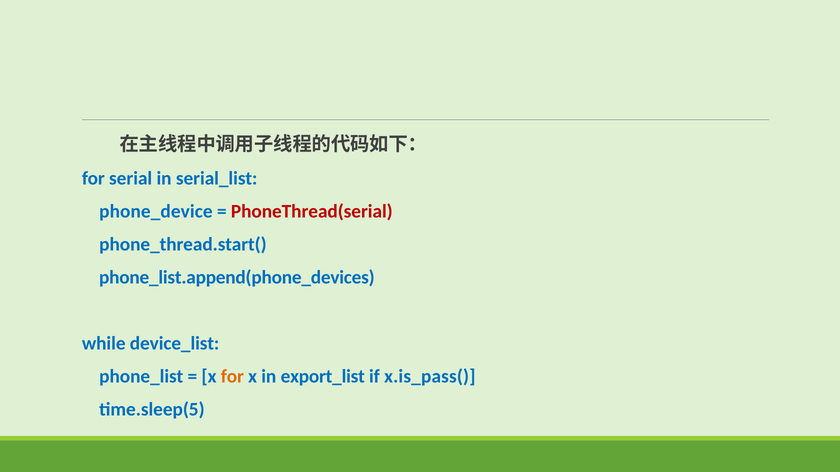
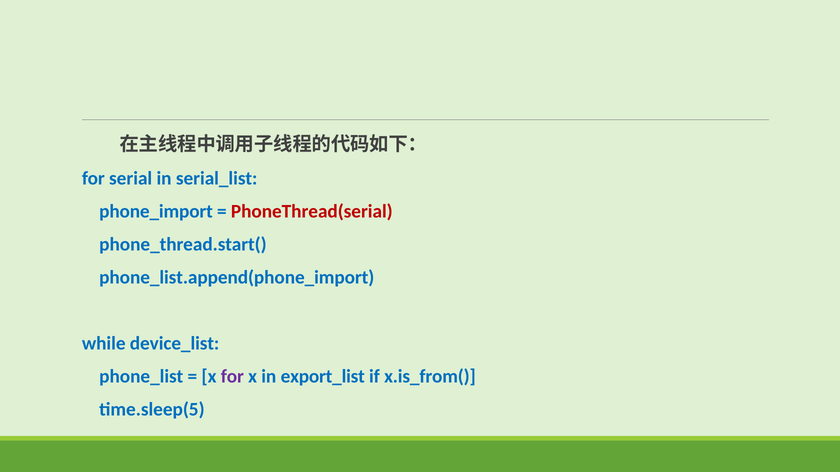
phone_device: phone_device -> phone_import (156, 211)
phone_list.append(phone_devices: phone_list.append(phone_devices -> phone_list.append(phone_import (237, 277)
for colour: orange -> purple (232, 377)
x.is_pass(: x.is_pass( -> x.is_from( (430, 377)
